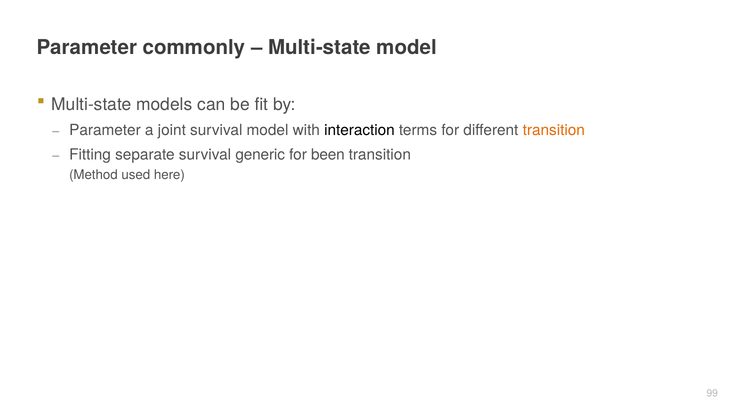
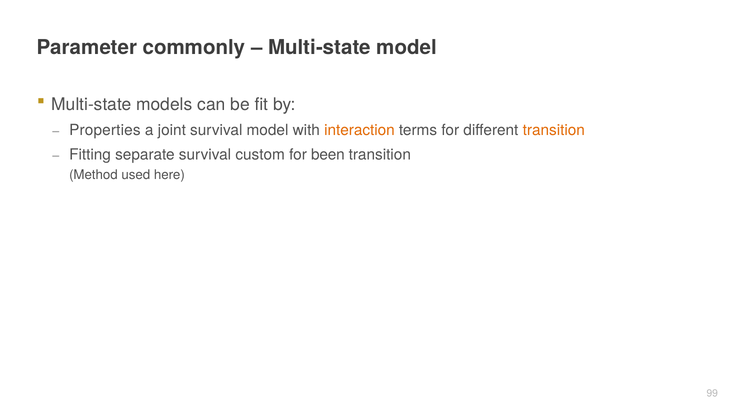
Parameter: Parameter -> Properties (105, 130)
interaction colour: black -> orange (359, 130)
generic: generic -> custom (260, 155)
